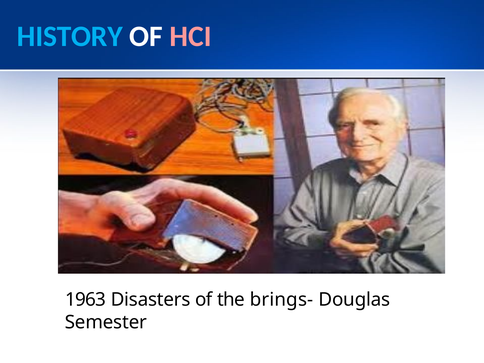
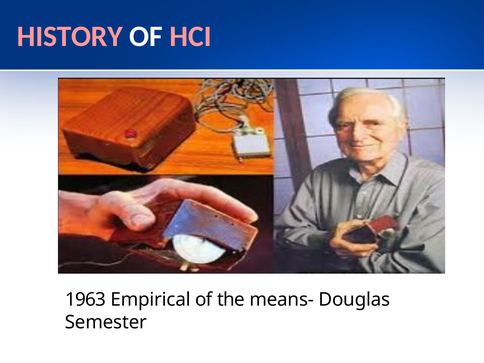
HISTORY colour: light blue -> pink (70, 36)
Disasters: Disasters -> Empirical (151, 300)
brings-: brings- -> means- (282, 300)
